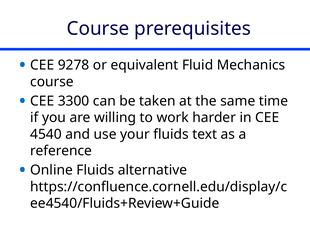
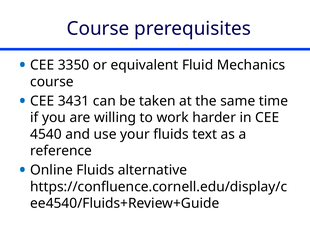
9278: 9278 -> 3350 (74, 65)
3300: 3300 -> 3431 (74, 101)
